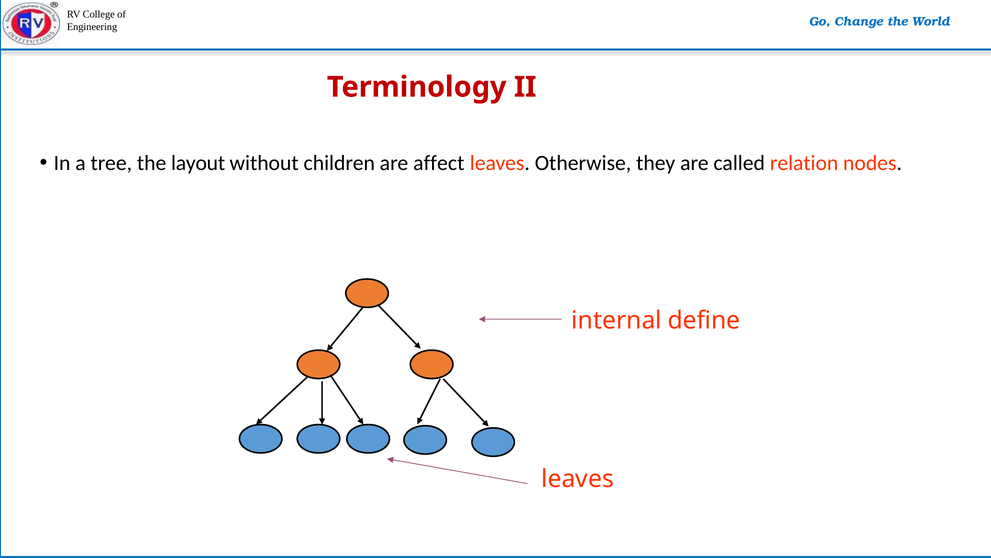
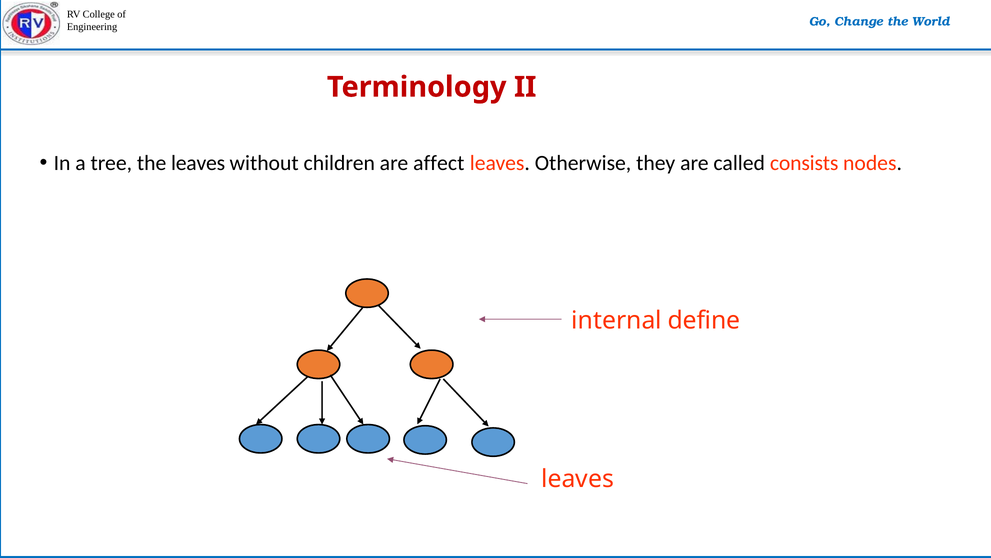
the layout: layout -> leaves (198, 163)
relation: relation -> consists (804, 163)
